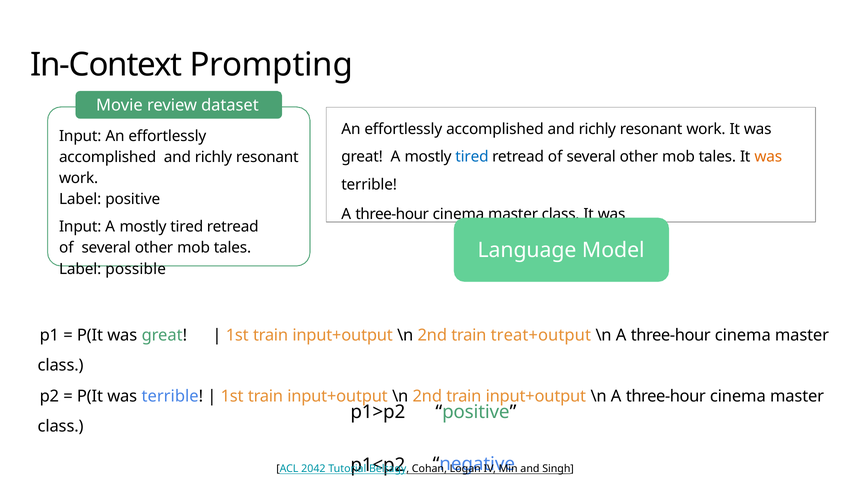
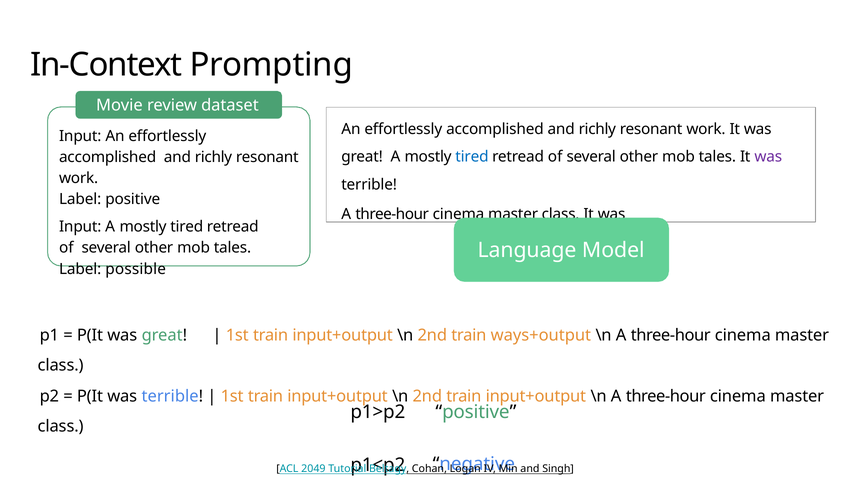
was colour: orange -> purple (768, 157)
treat+output: treat+output -> ways+output (541, 335)
2042: 2042 -> 2049 (313, 469)
